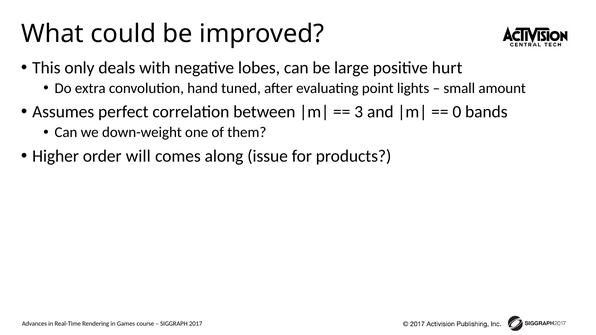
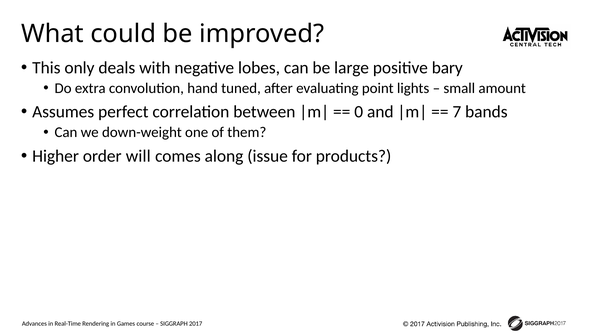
hurt: hurt -> bary (447, 68)
3: 3 -> 0 (359, 112)
0: 0 -> 7 (457, 112)
